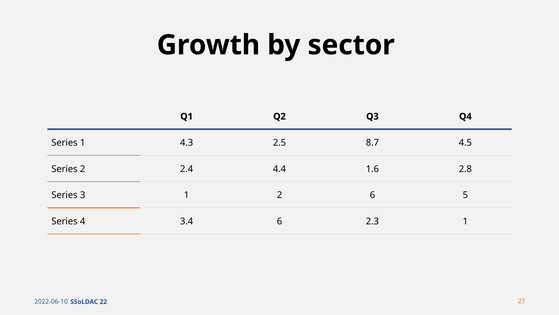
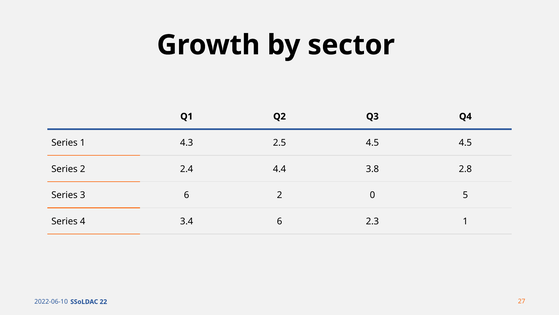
2.5 8.7: 8.7 -> 4.5 (372, 142)
1.6: 1.6 -> 3.8 (372, 169)
3 1: 1 -> 6 (187, 195)
2 6: 6 -> 0 (372, 195)
